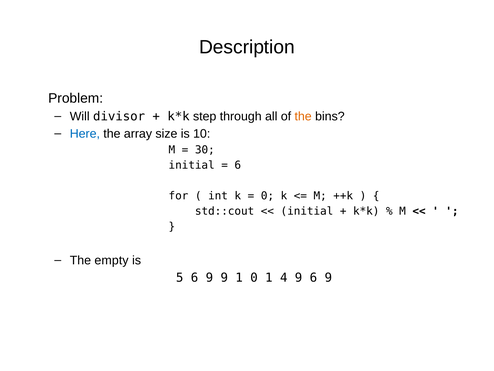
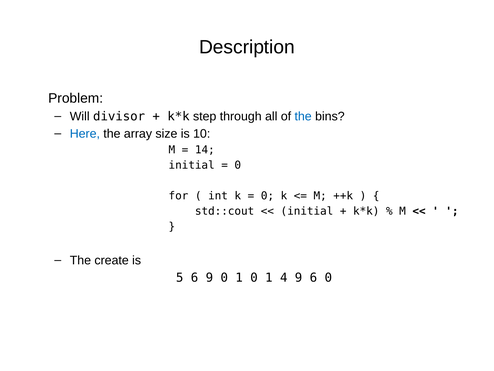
the colour: orange -> blue (303, 116)
30: 30 -> 14 (205, 150)
6: 6 -> 0 (238, 165)
empty: empty -> create (112, 260)
9 9: 9 -> 0 (224, 277)
9 6 9: 9 -> 0 (328, 277)
